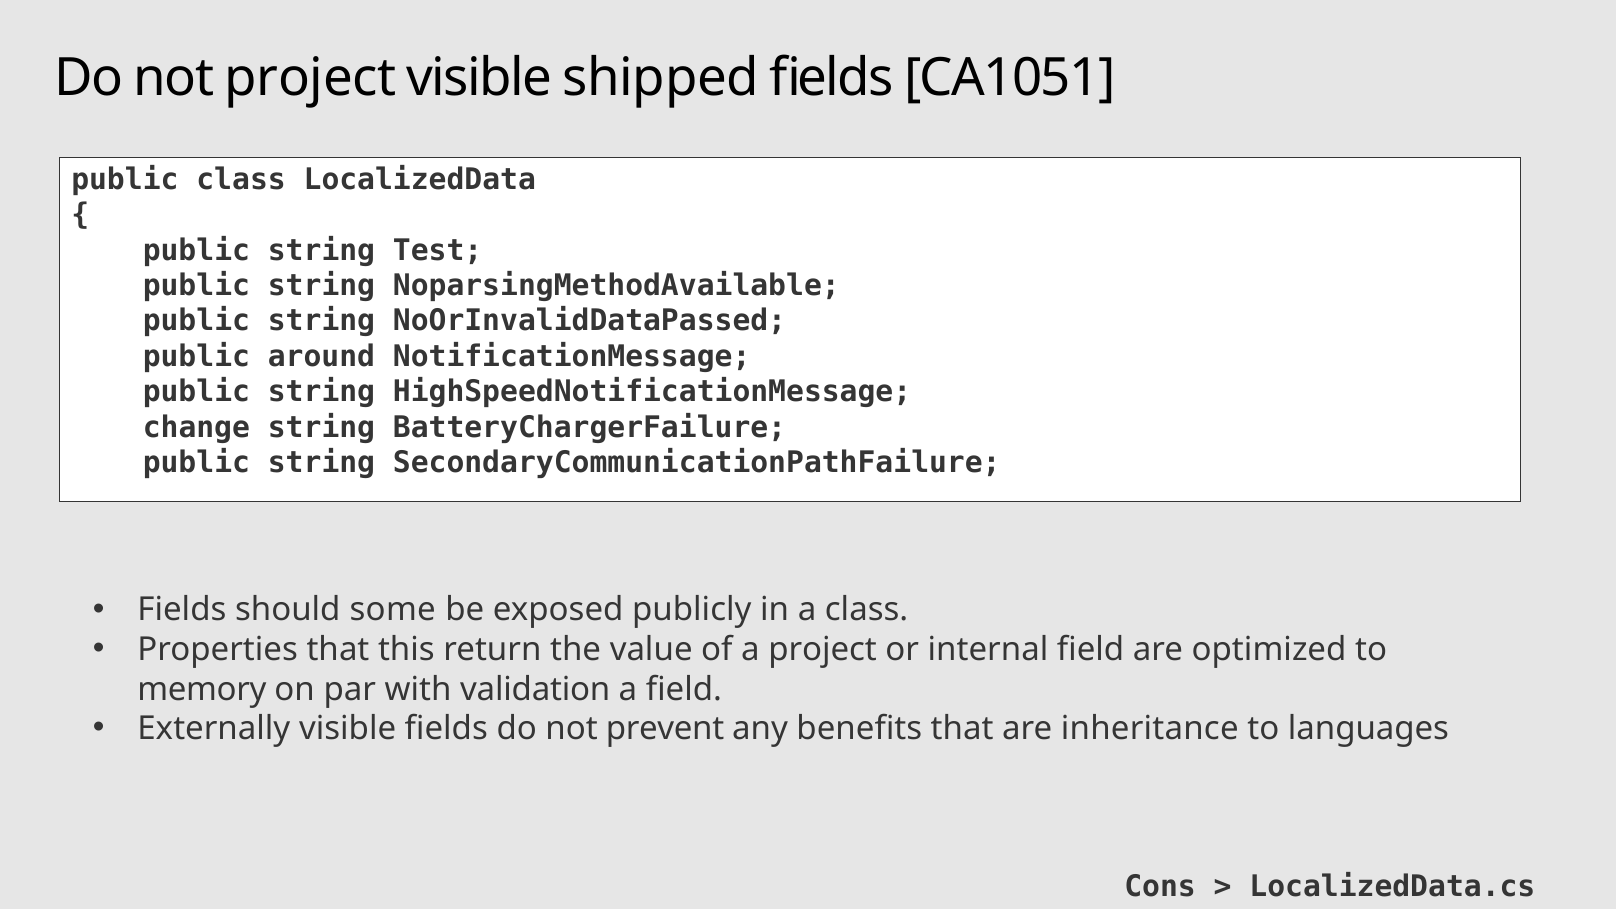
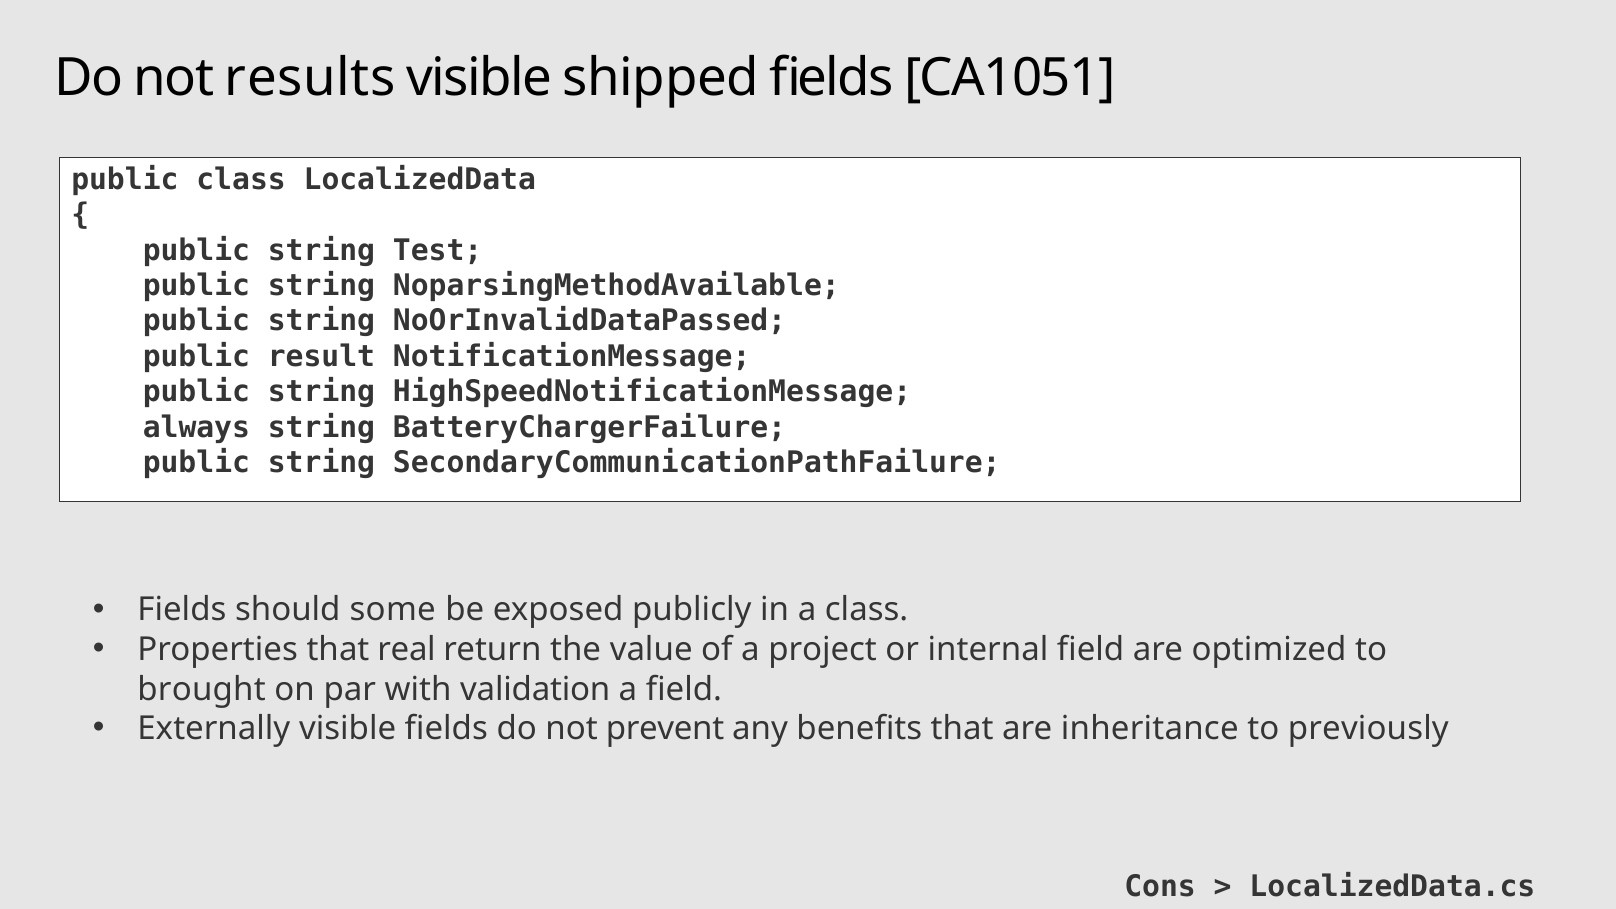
not project: project -> results (310, 78)
around: around -> result (321, 356)
change: change -> always (196, 427)
this: this -> real (407, 650)
memory: memory -> brought (202, 689)
languages: languages -> previously (1368, 729)
